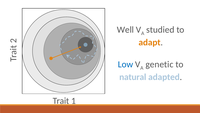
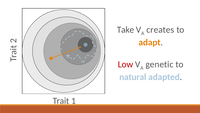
Well: Well -> Take (125, 30)
studied: studied -> creates (160, 30)
Low colour: blue -> red (125, 64)
